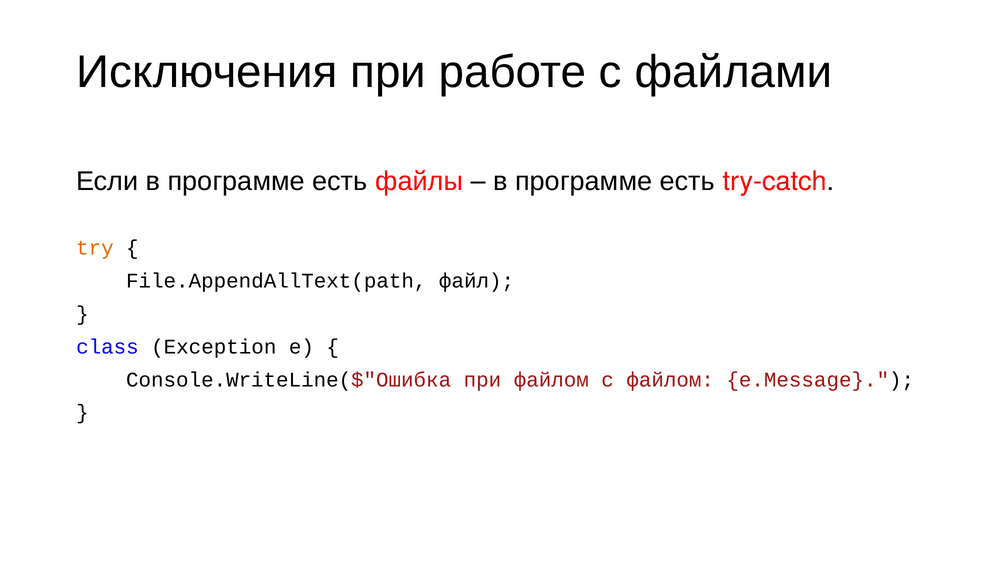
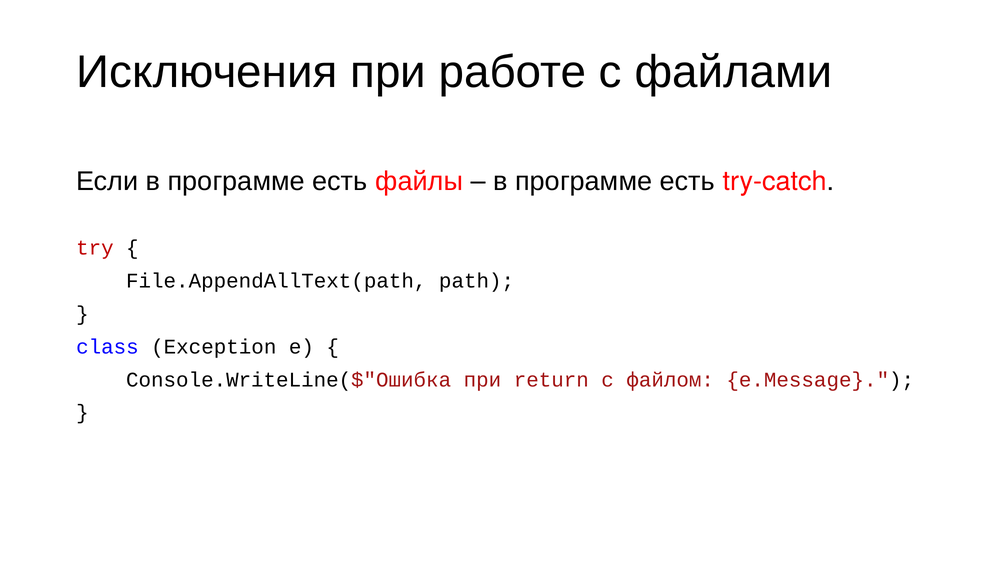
try colour: orange -> red (95, 248)
файл: файл -> path (477, 281)
при файлом: файлом -> return (551, 380)
